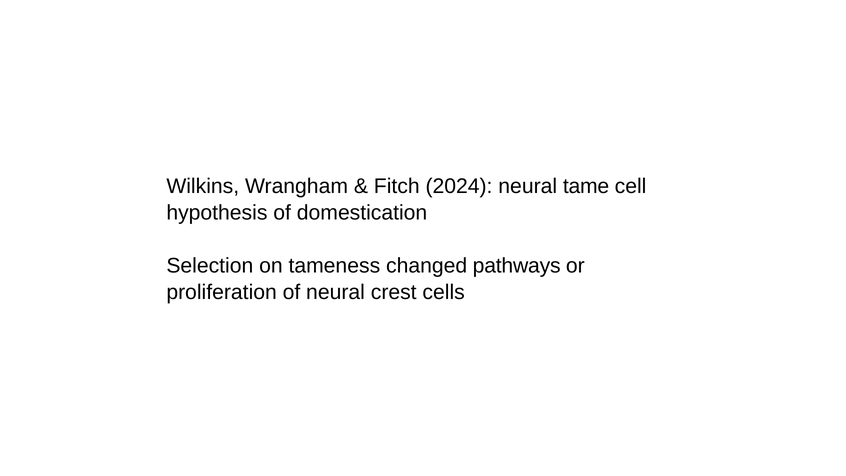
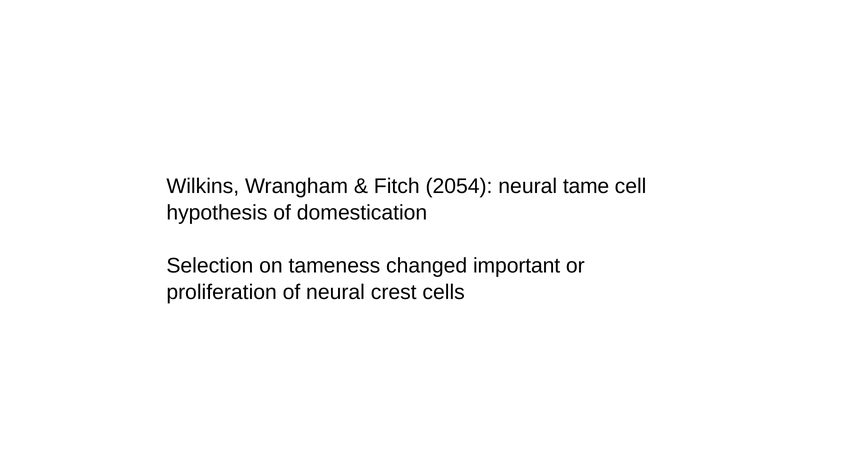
2024: 2024 -> 2054 (459, 186)
pathways: pathways -> important (517, 266)
